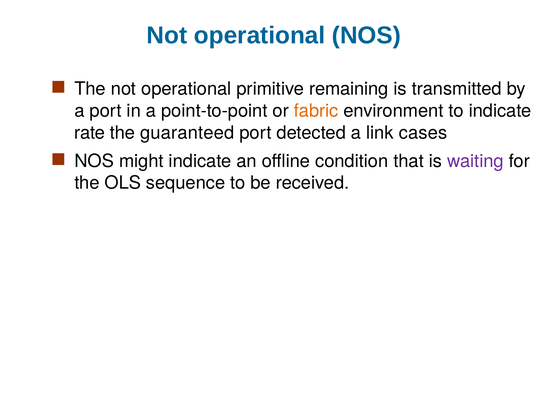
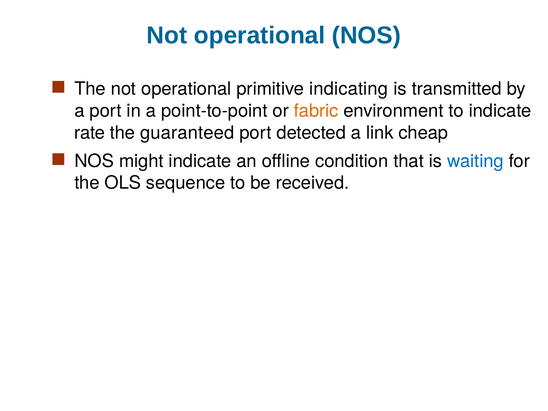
remaining: remaining -> indicating (349, 89)
cases: cases -> cheap (423, 133)
waiting colour: purple -> blue (475, 161)
